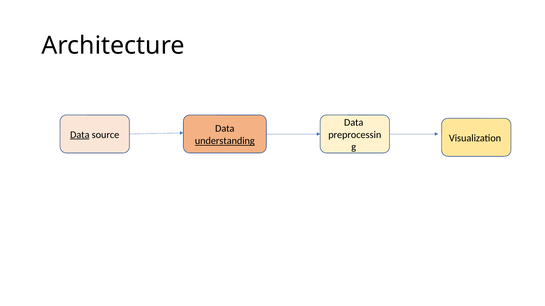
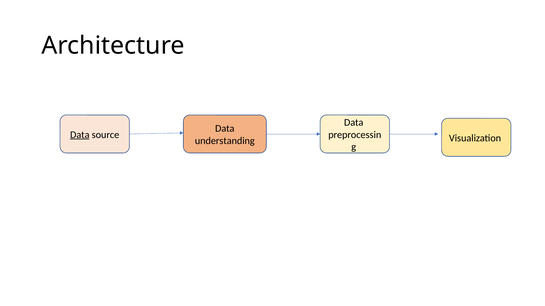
understanding underline: present -> none (225, 141)
